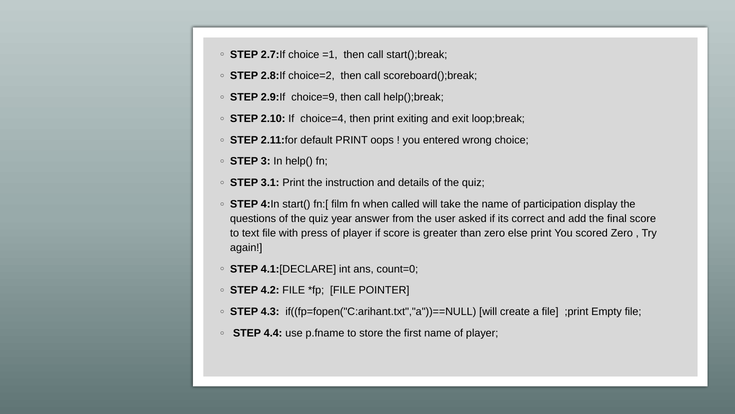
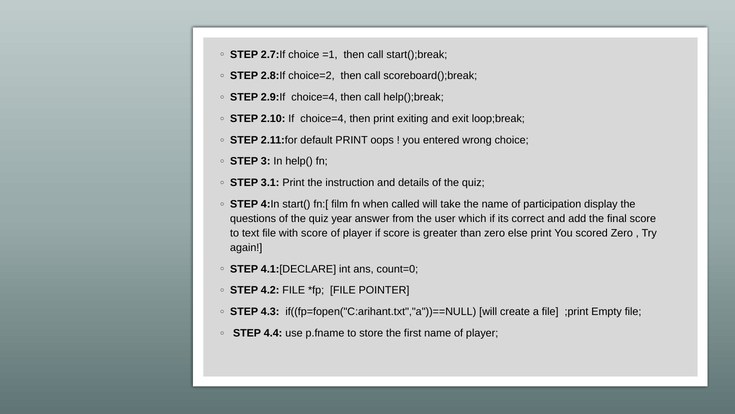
2.9:If choice=9: choice=9 -> choice=4 (314, 97)
asked: asked -> which (472, 218)
with press: press -> score (314, 233)
